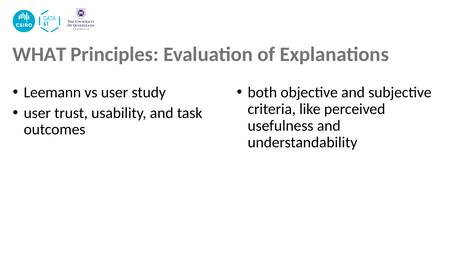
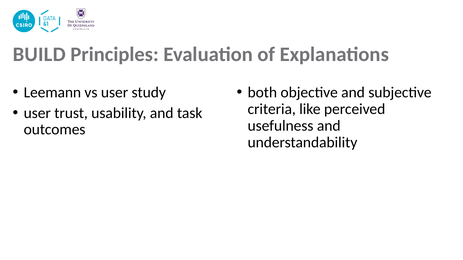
WHAT: WHAT -> BUILD (39, 55)
